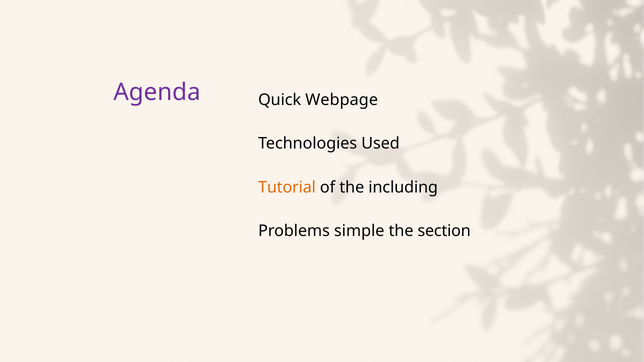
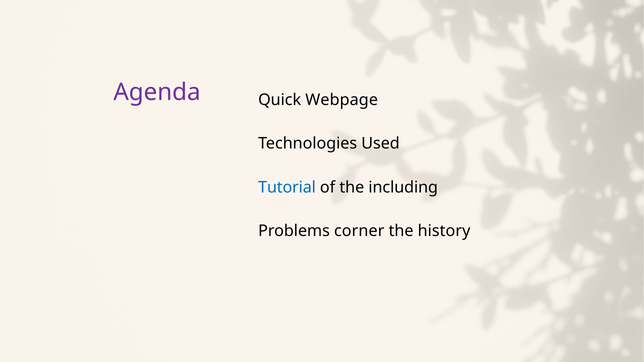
Tutorial colour: orange -> blue (287, 187)
simple: simple -> corner (359, 231)
section: section -> history (444, 231)
